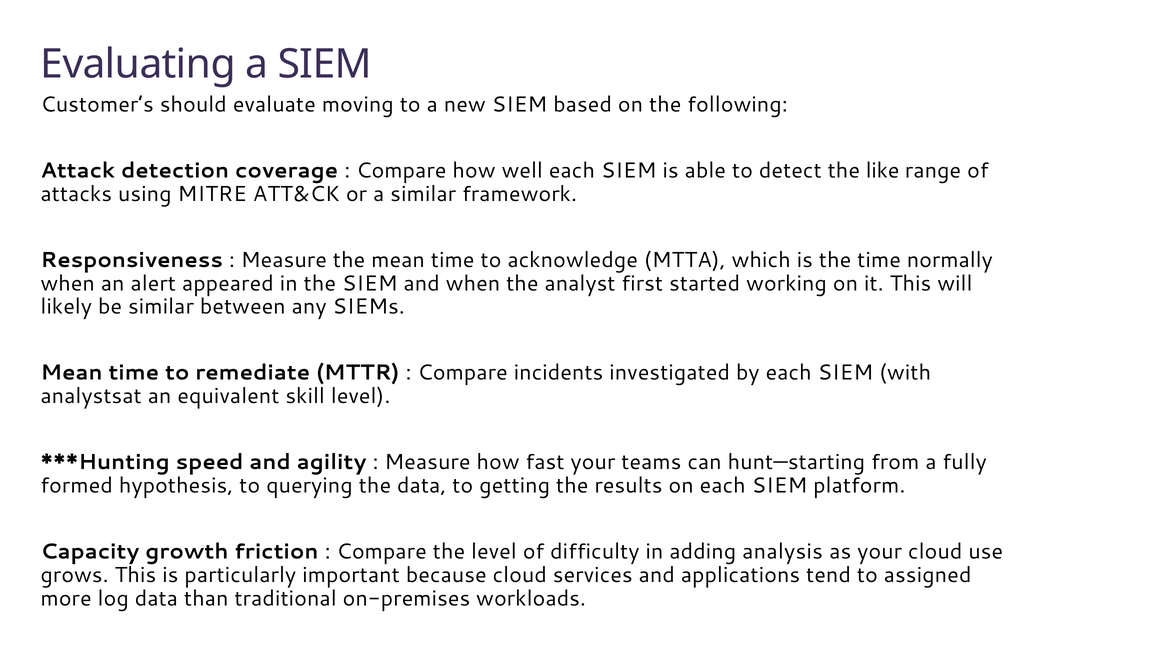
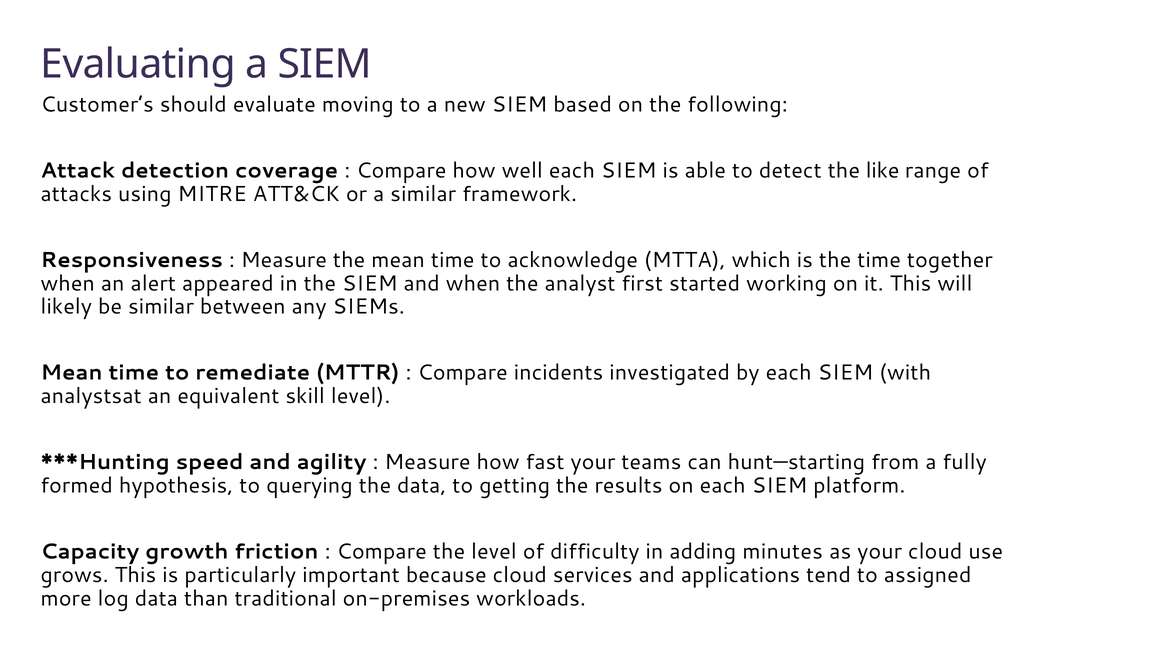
normally: normally -> together (950, 260)
analysis: analysis -> minutes (783, 552)
